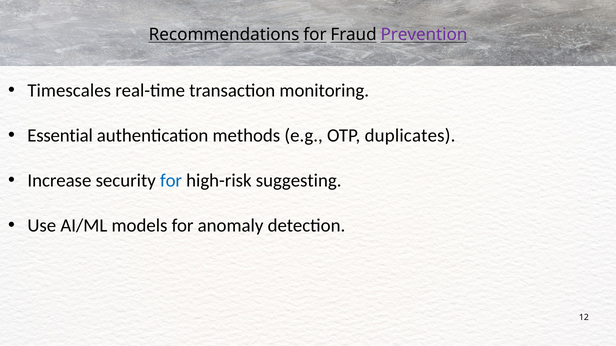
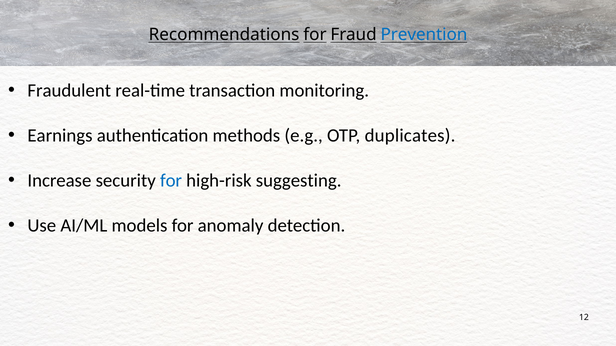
Prevention colour: purple -> blue (424, 34)
Timescales: Timescales -> Fraudulent (69, 91)
Essential: Essential -> Earnings (60, 136)
